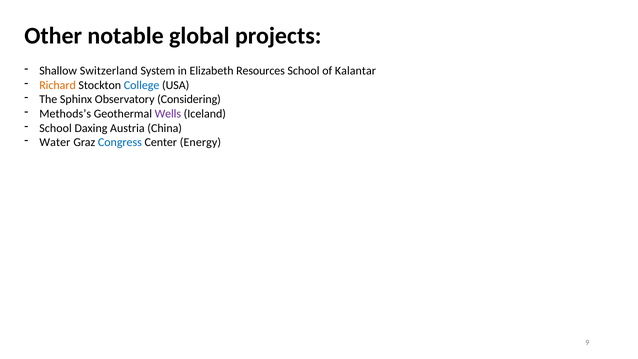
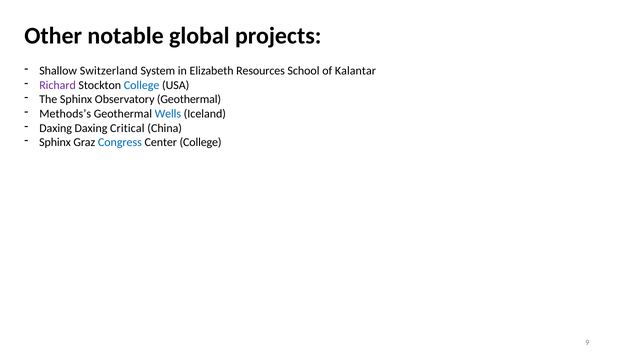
Richard colour: orange -> purple (58, 85)
Observatory Considering: Considering -> Geothermal (189, 99)
Wells colour: purple -> blue (168, 114)
School: School -> Daxing (56, 128)
Austria: Austria -> Critical (127, 128)
Water: Water -> Sphinx (55, 142)
Center Energy: Energy -> College (201, 142)
